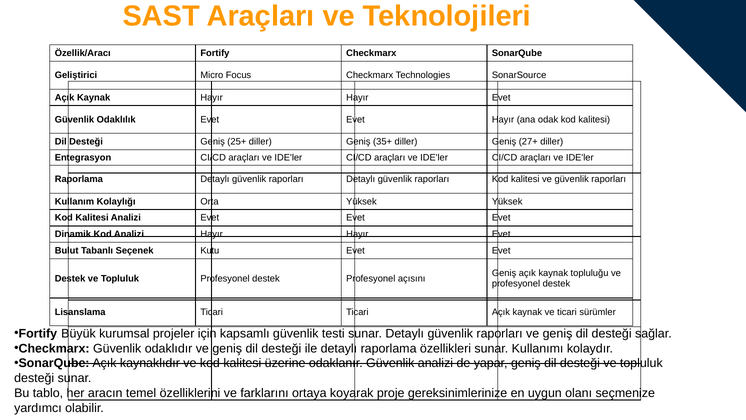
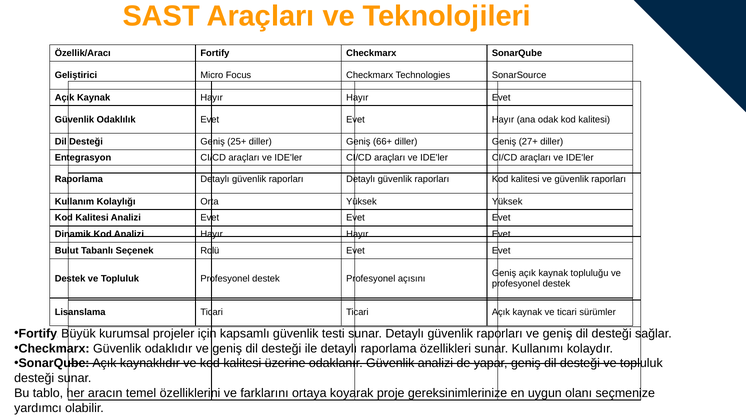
35+: 35+ -> 66+ (383, 142)
Kutu: Kutu -> Rolü (210, 251)
